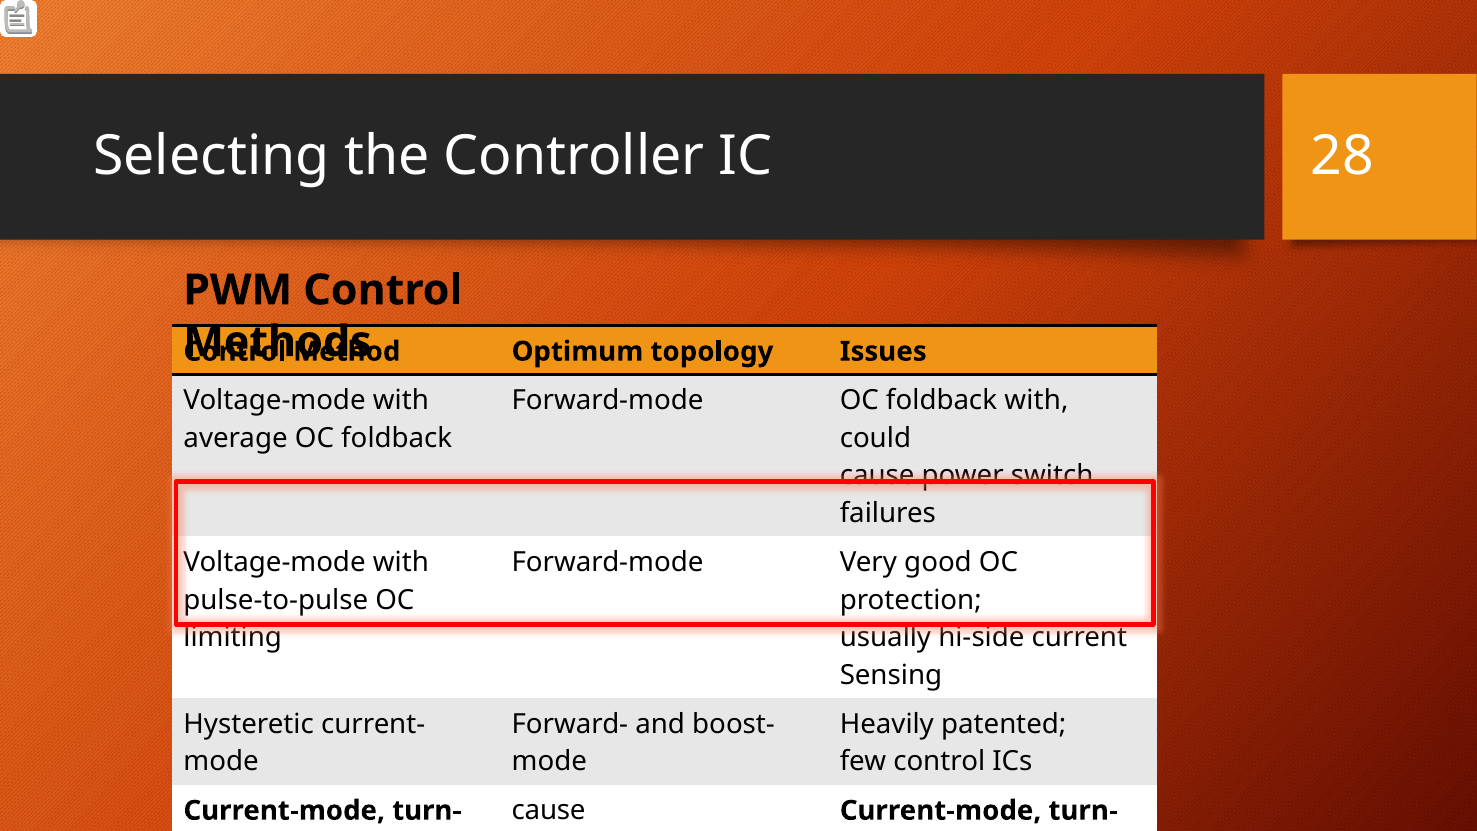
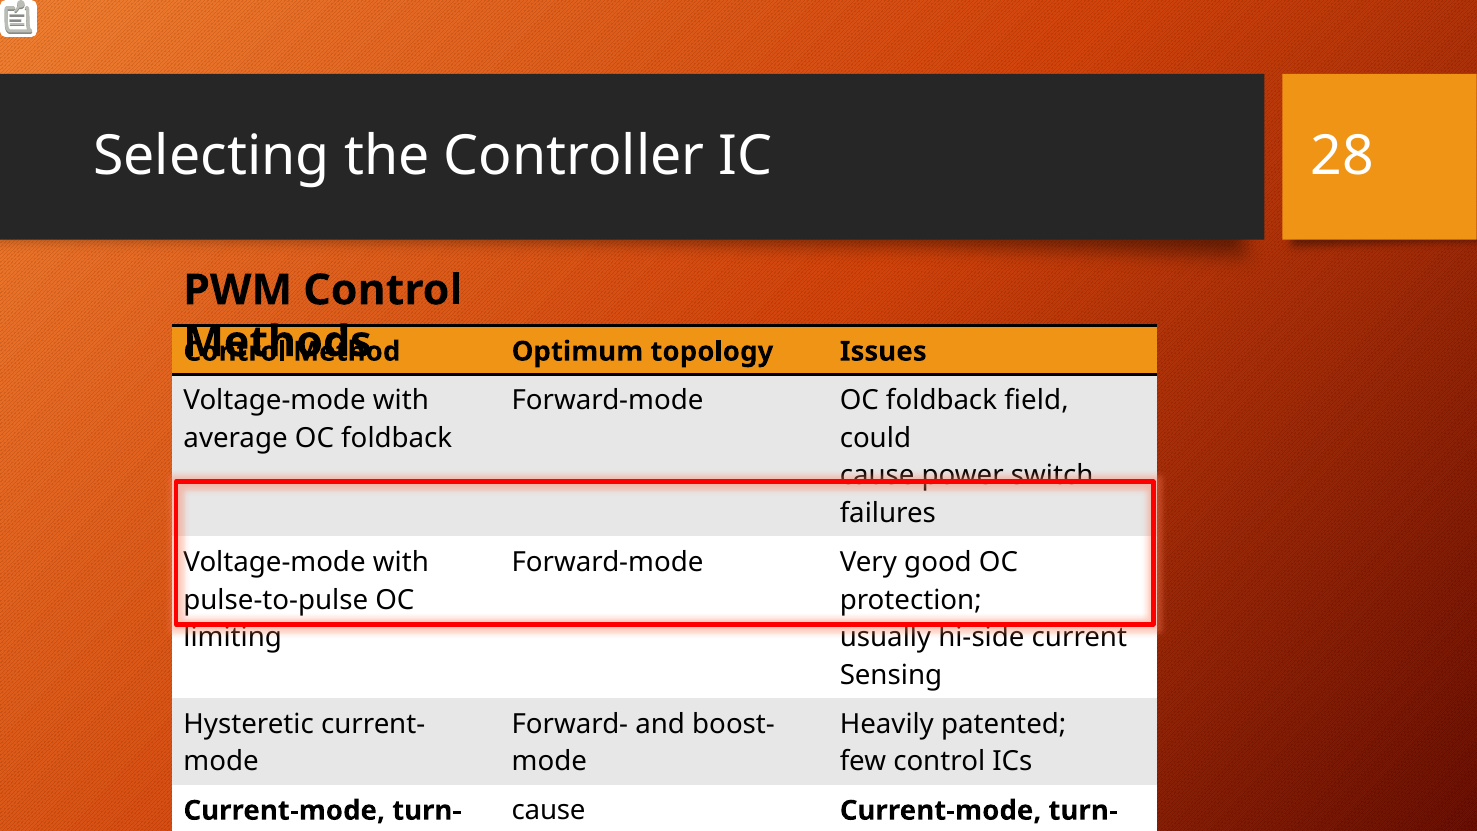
foldback with: with -> field (1037, 400)
